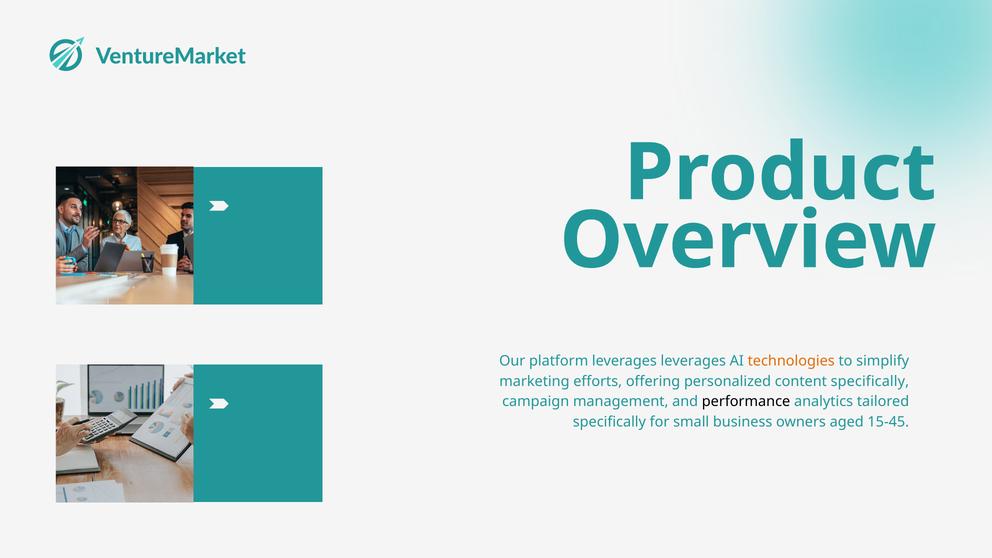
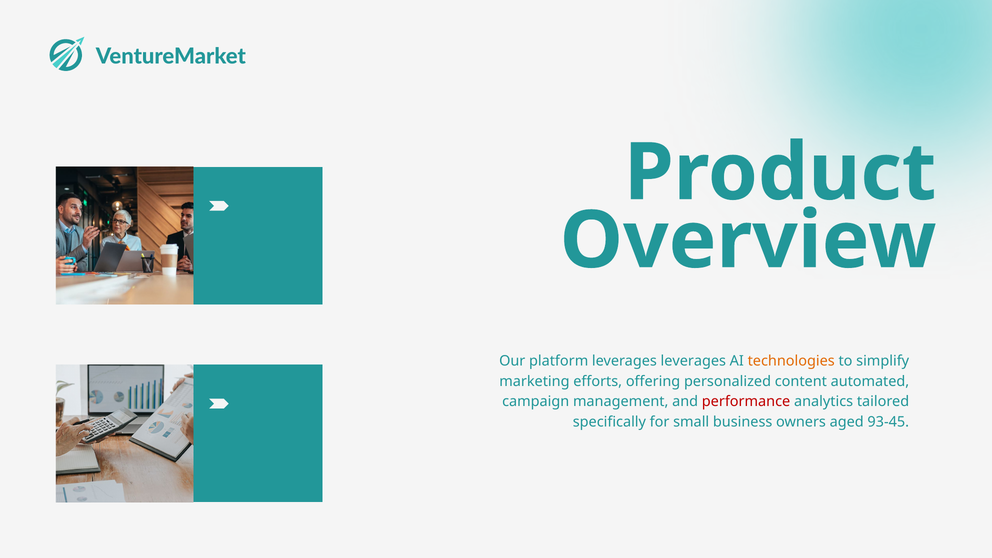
content specifically: specifically -> automated (870, 381)
performance colour: black -> red (746, 402)
15-45: 15-45 -> 93-45 (888, 422)
